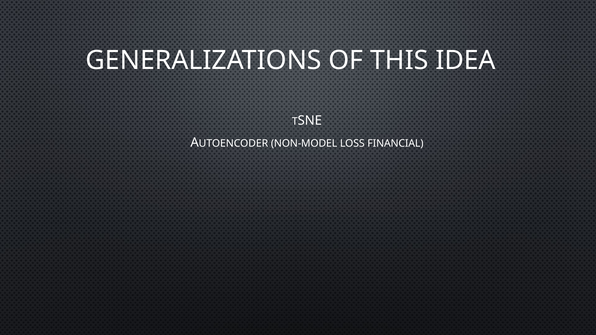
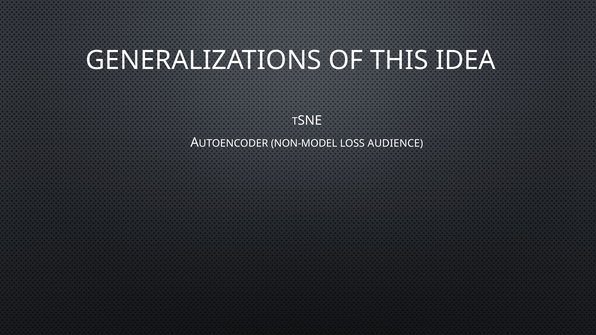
FINANCIAL: FINANCIAL -> AUDIENCE (395, 143)
